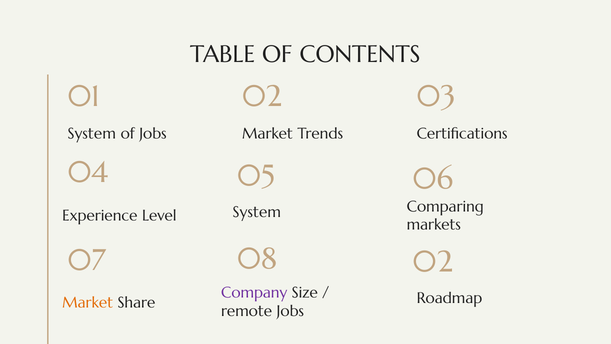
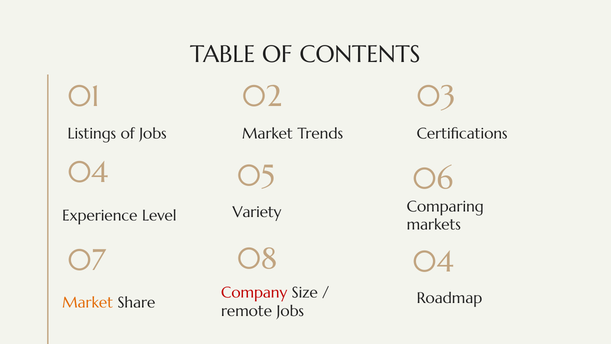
System: System -> Listings (92, 134)
System: System -> Variety (257, 212)
08 02: 02 -> 04 (433, 262)
Company colour: purple -> red (254, 293)
